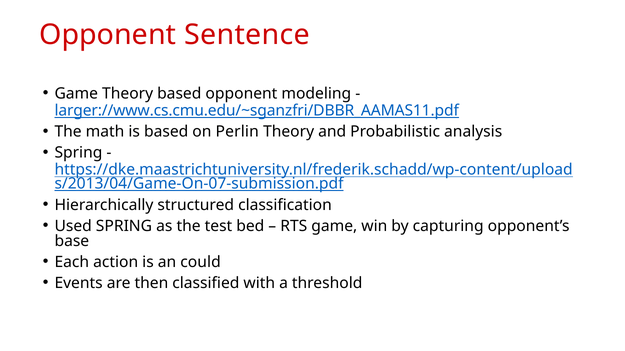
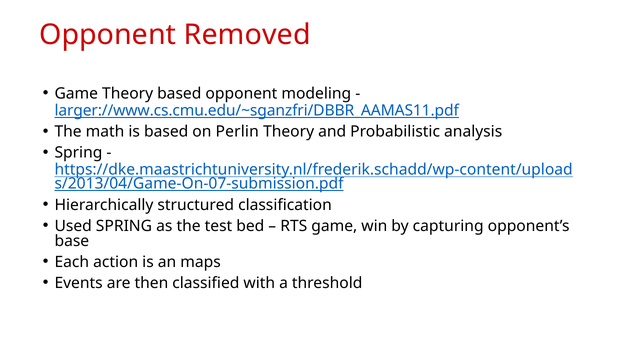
Sentence: Sentence -> Removed (247, 35)
could: could -> maps (201, 262)
